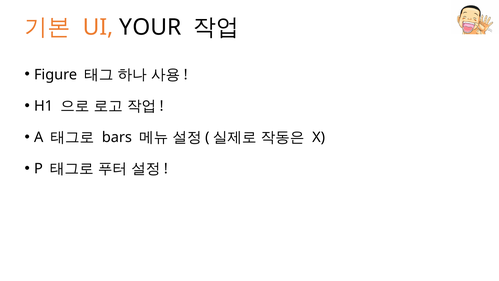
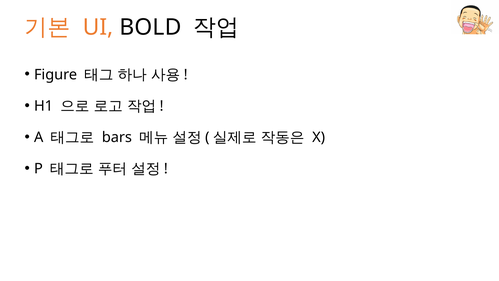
YOUR: YOUR -> BOLD (150, 27)
